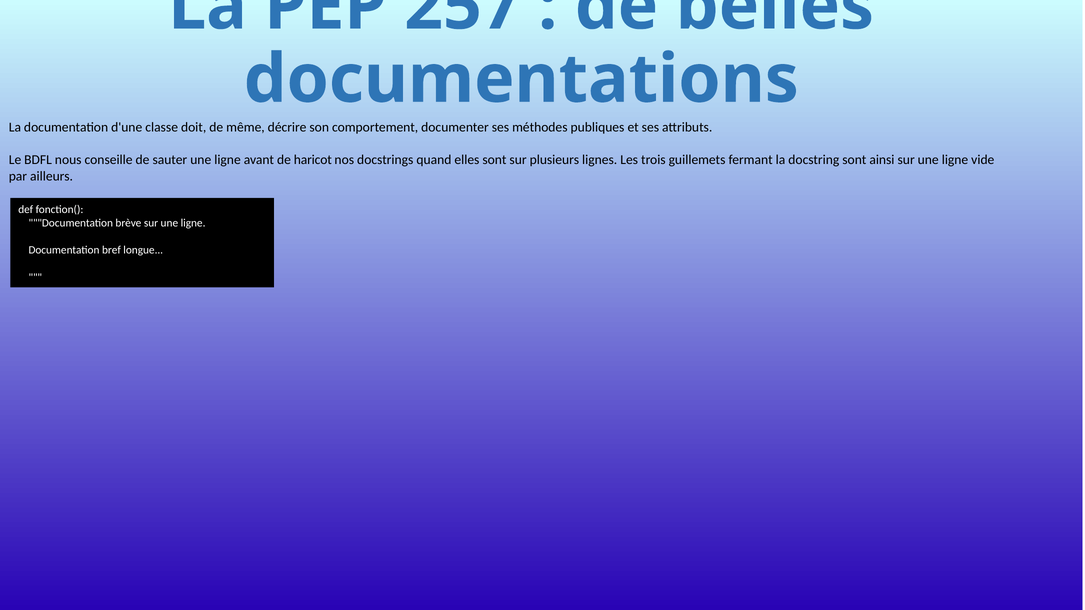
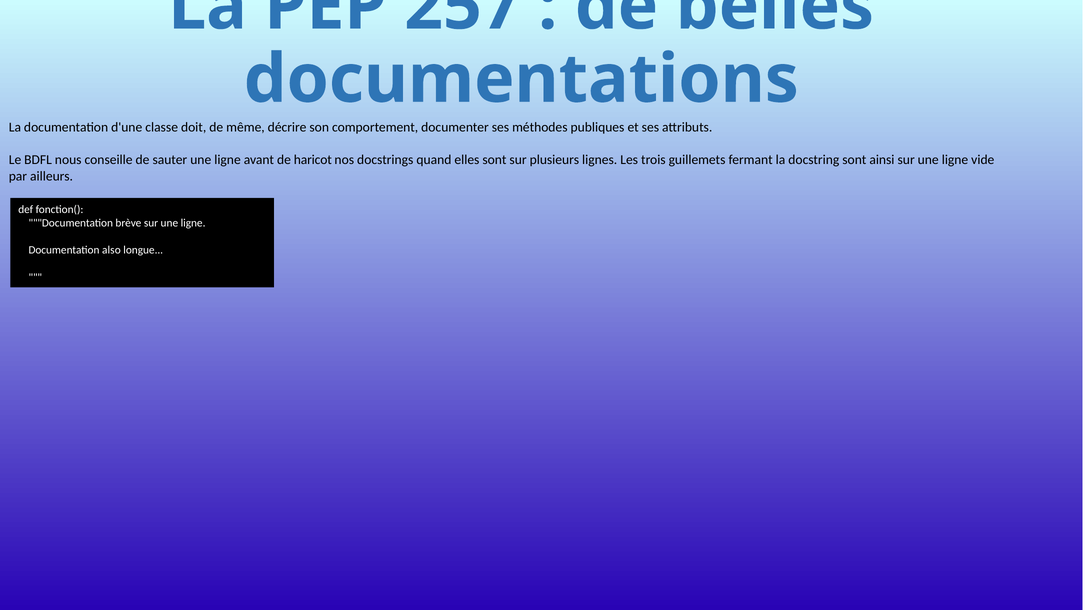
bref: bref -> also (111, 250)
